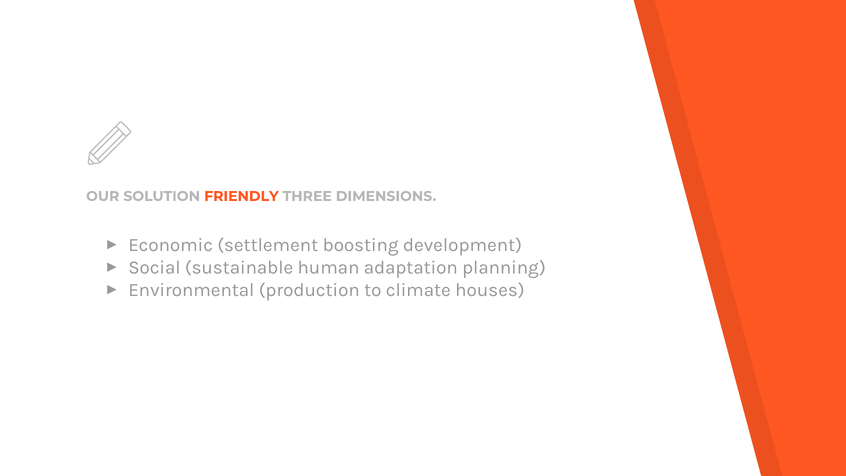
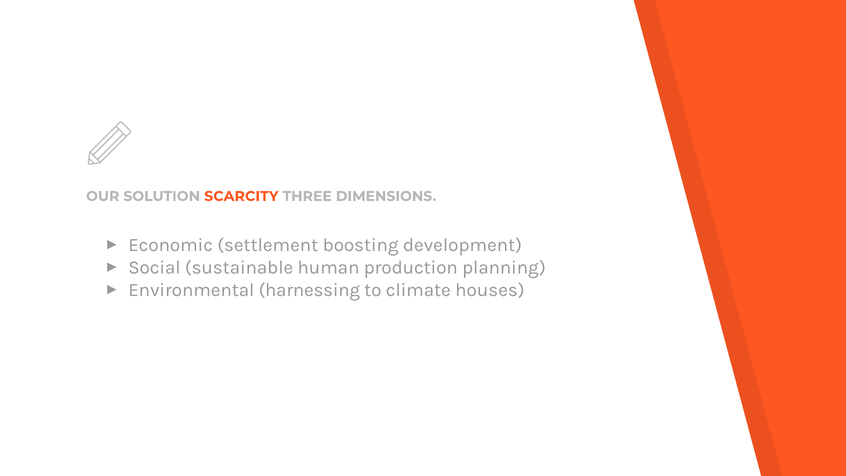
FRIENDLY: FRIENDLY -> SCARCITY (241, 196)
adaptation: adaptation -> production (411, 267)
production: production -> harnessing (309, 290)
